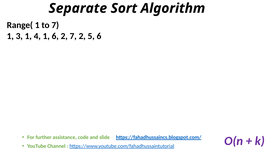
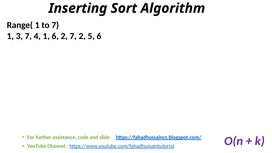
Separate: Separate -> Inserting (78, 8)
3 1: 1 -> 7 (28, 36)
